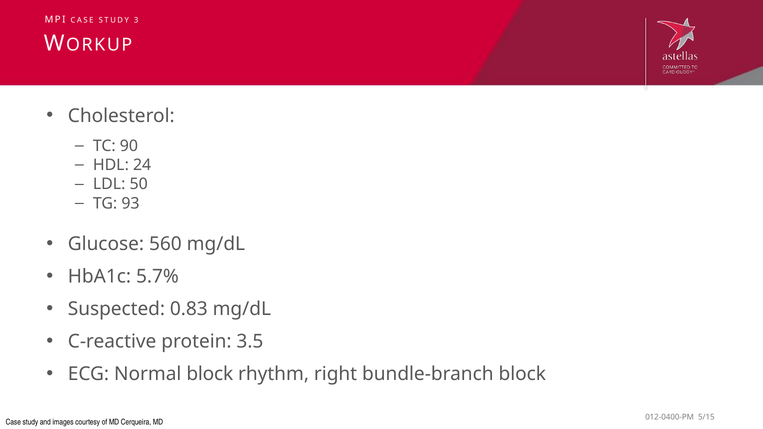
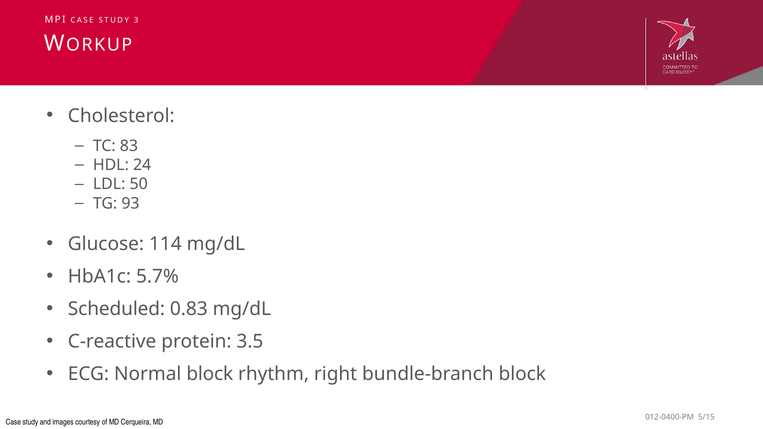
90: 90 -> 83 (129, 146)
560: 560 -> 114 (165, 244)
Suspected: Suspected -> Scheduled (116, 309)
